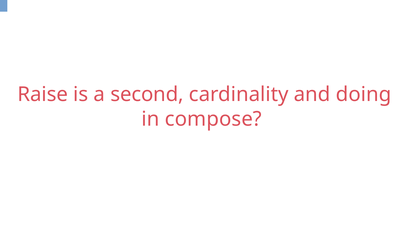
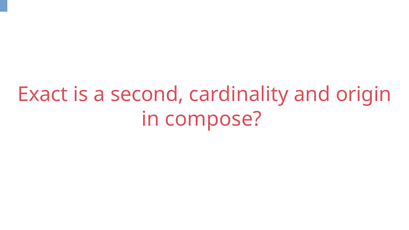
Raise: Raise -> Exact (43, 94)
doing: doing -> origin (364, 94)
